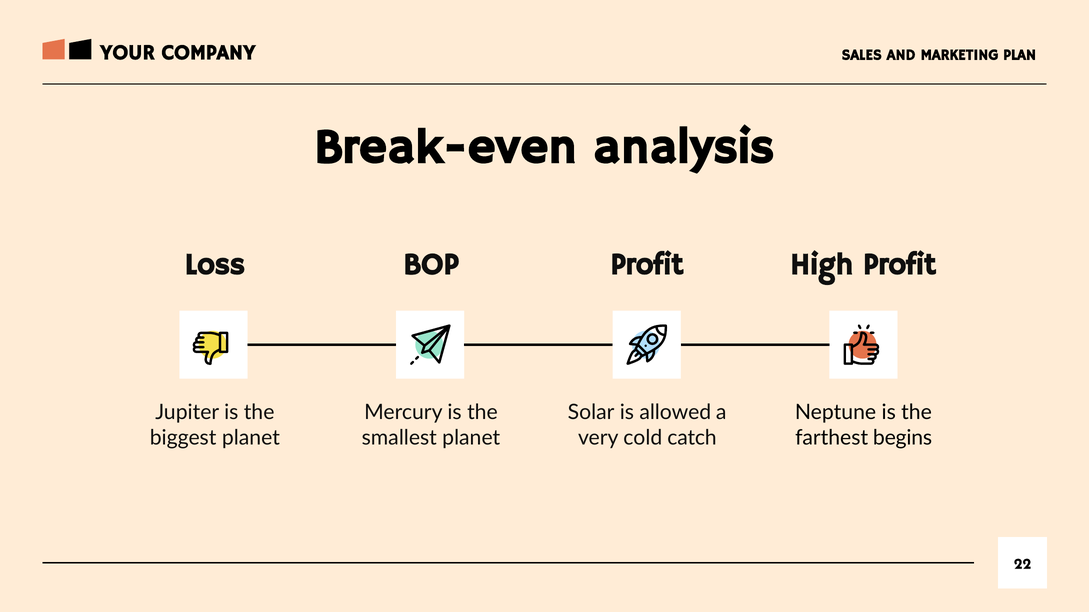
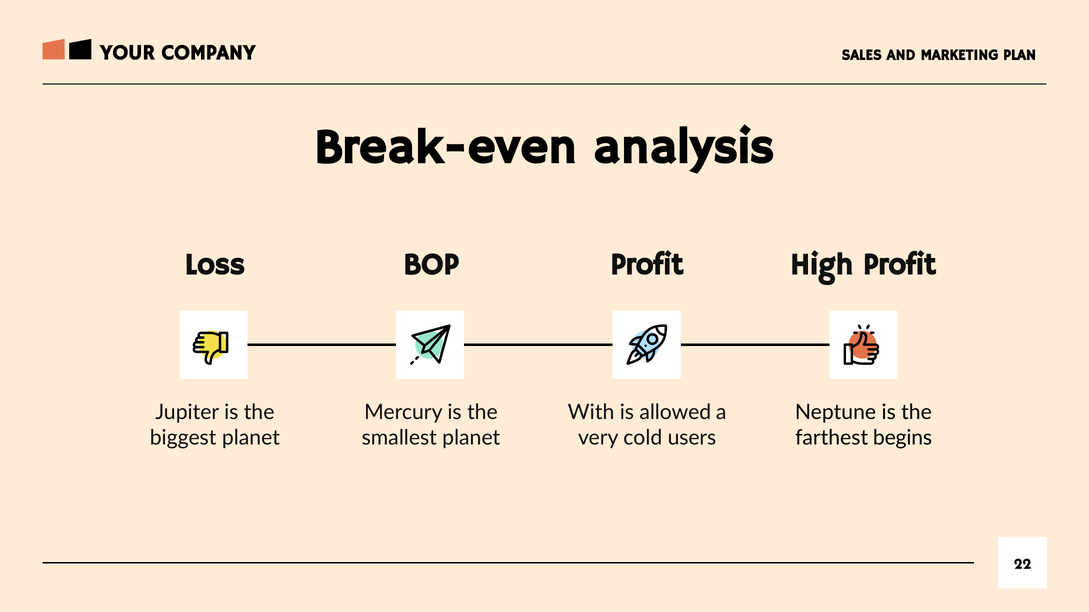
Solar: Solar -> With (591, 413)
catch: catch -> users (692, 438)
